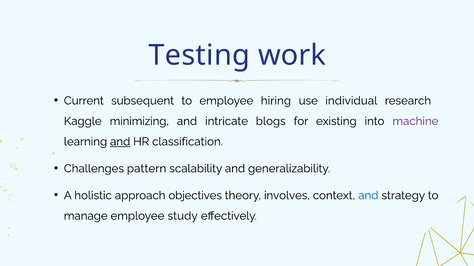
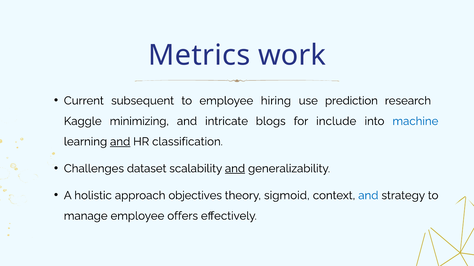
Testing: Testing -> Metrics (199, 55)
individual: individual -> prediction (351, 101)
existing: existing -> include (336, 121)
machine colour: purple -> blue (415, 121)
pattern: pattern -> dataset (147, 169)
and underline: none -> present (235, 169)
involves: involves -> sigmoid (287, 196)
study: study -> offers (183, 216)
